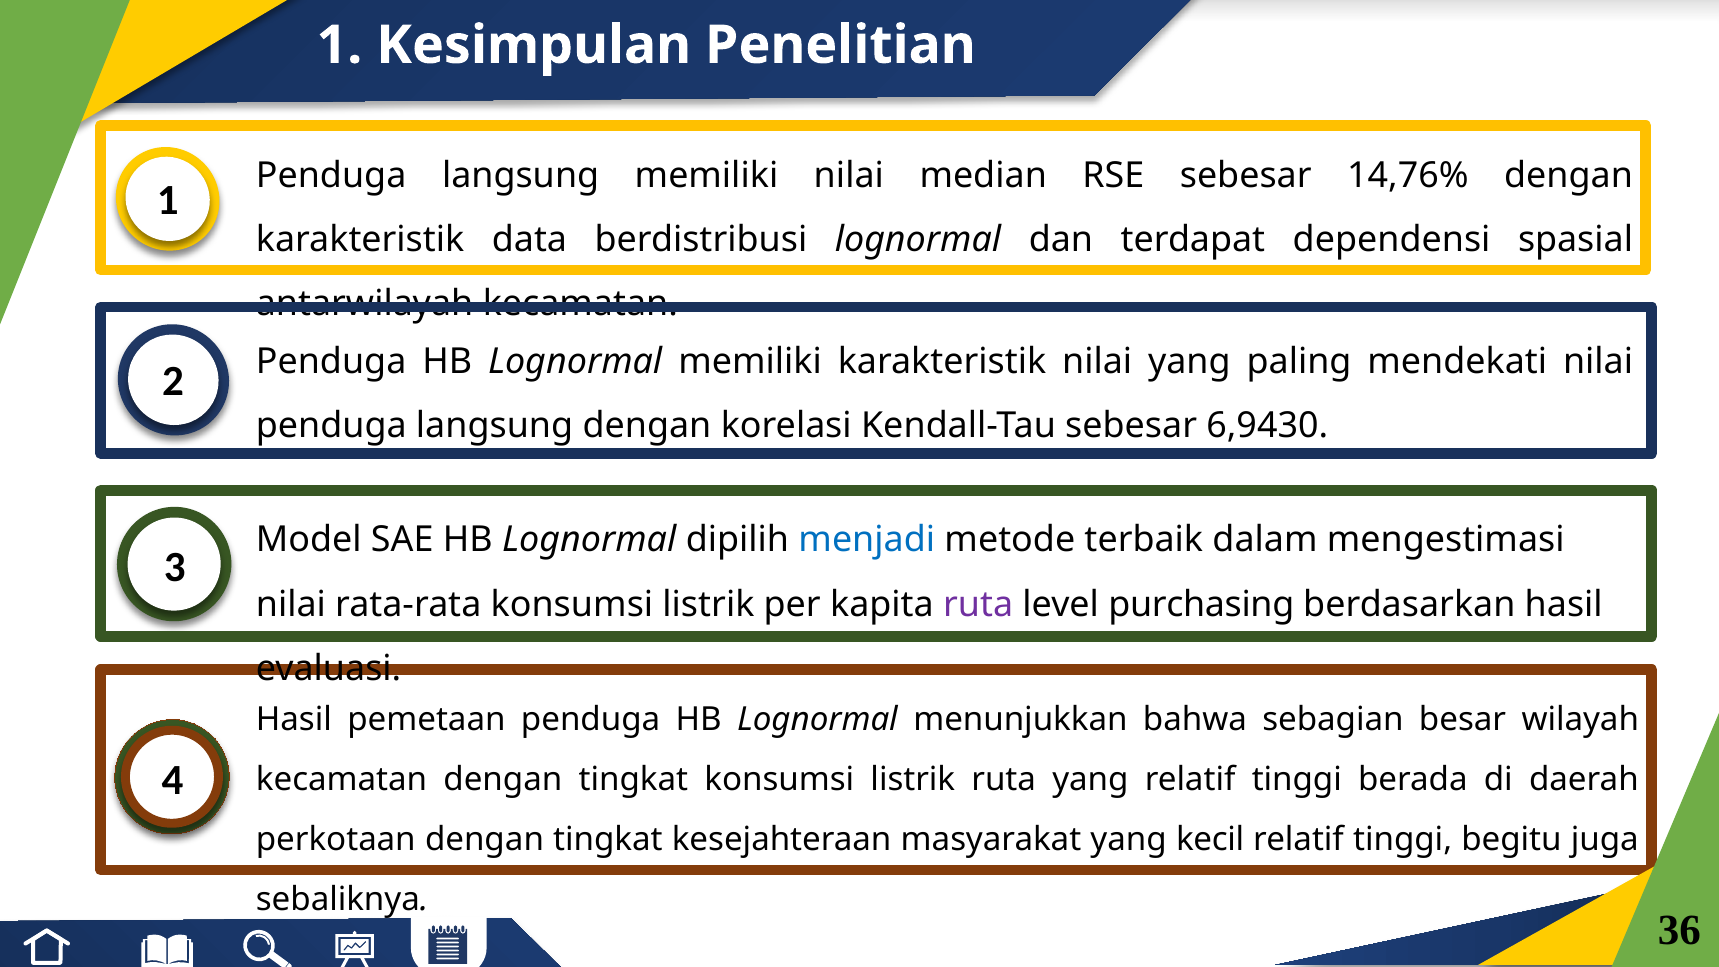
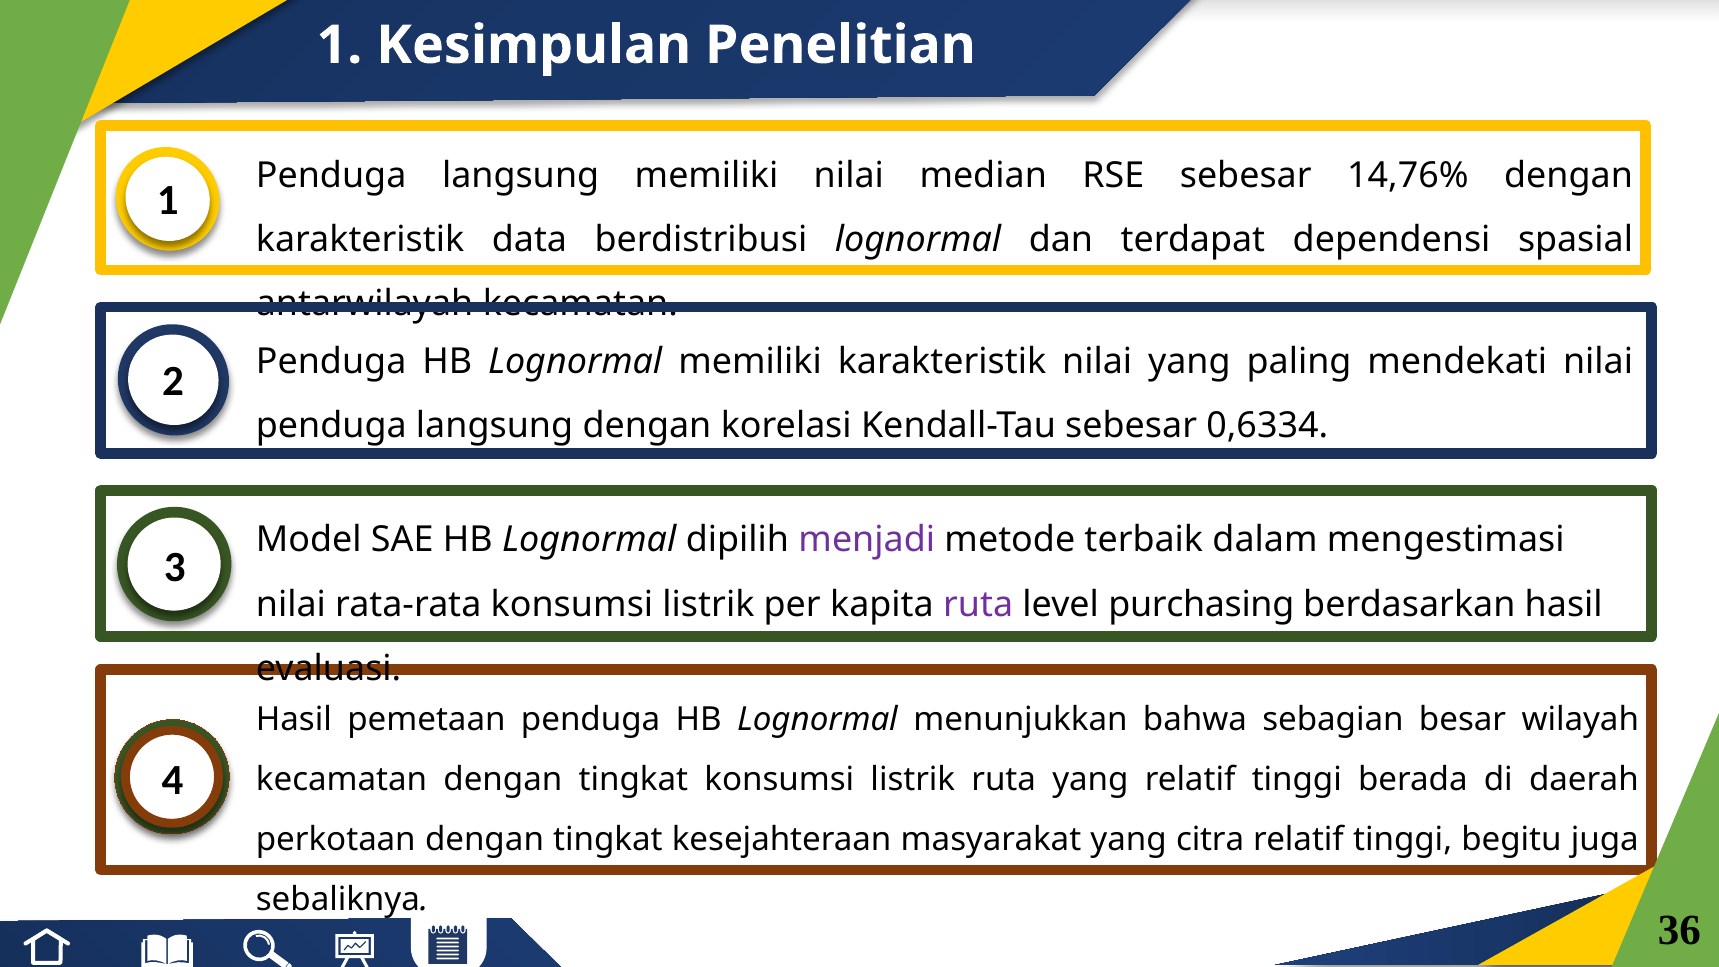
6,9430: 6,9430 -> 0,6334 (1267, 426)
menjadi colour: blue -> purple (867, 540)
kecil: kecil -> citra (1210, 839)
